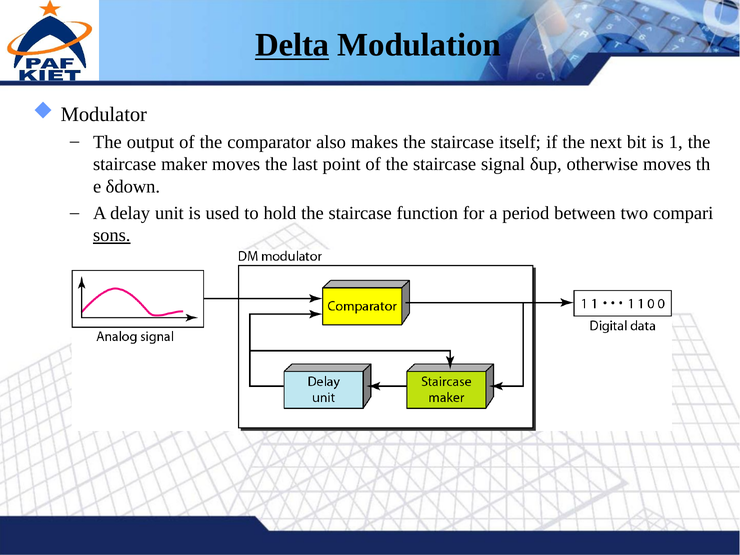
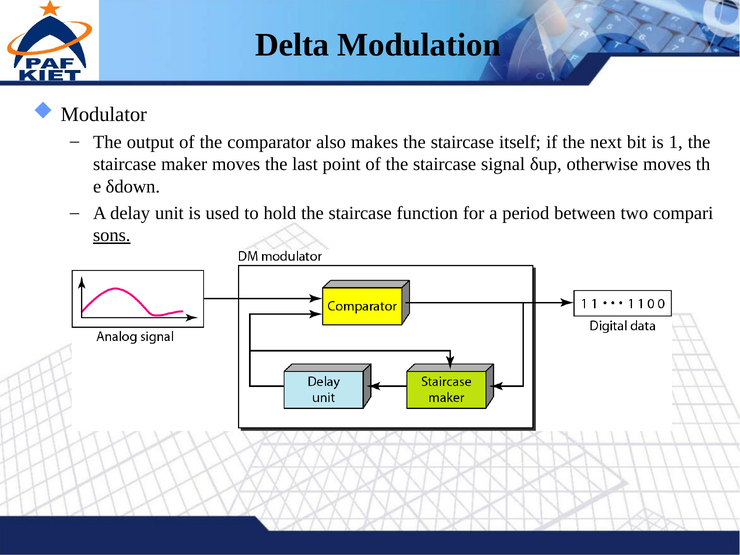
Delta underline: present -> none (292, 45)
